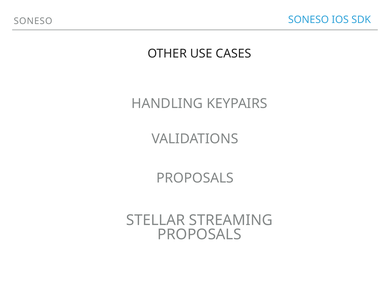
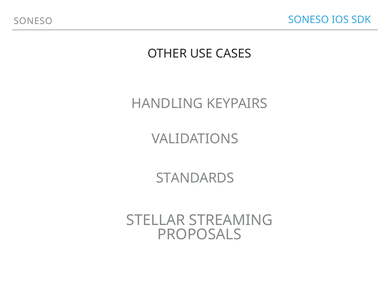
PROPOSALS: PROPOSALS -> STANDARDS (195, 178)
